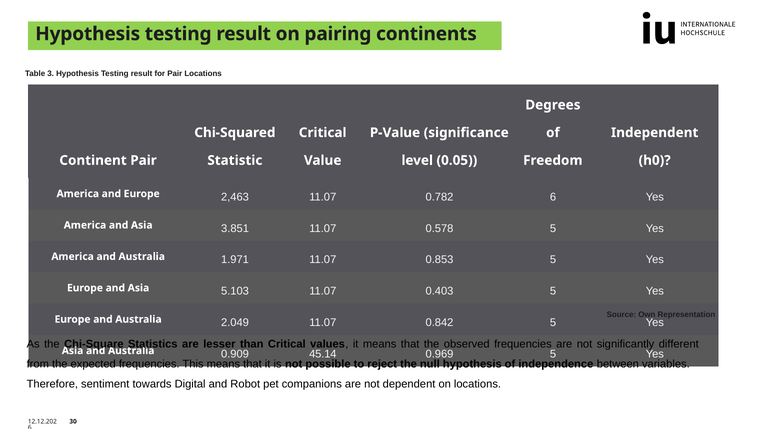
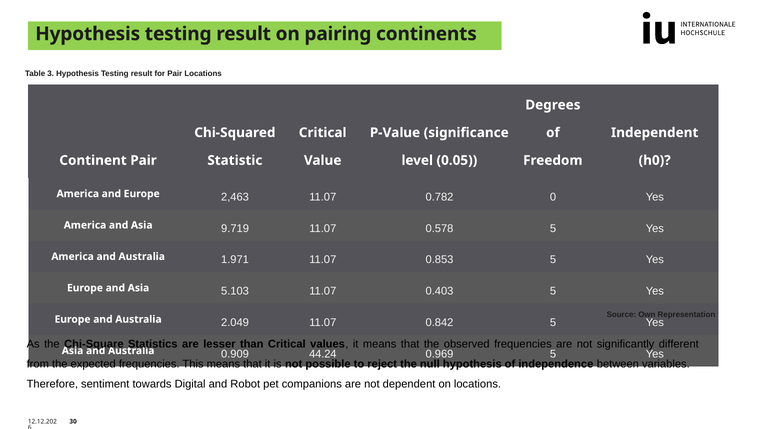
0.782 6: 6 -> 0 (553, 197)
3.851: 3.851 -> 9.719 (235, 228)
45.14: 45.14 -> 44.24 (323, 354)
